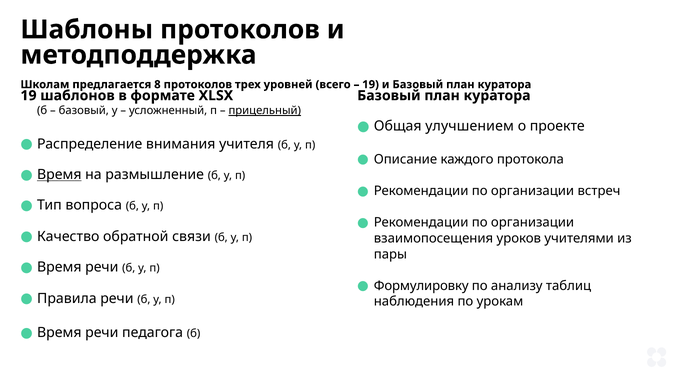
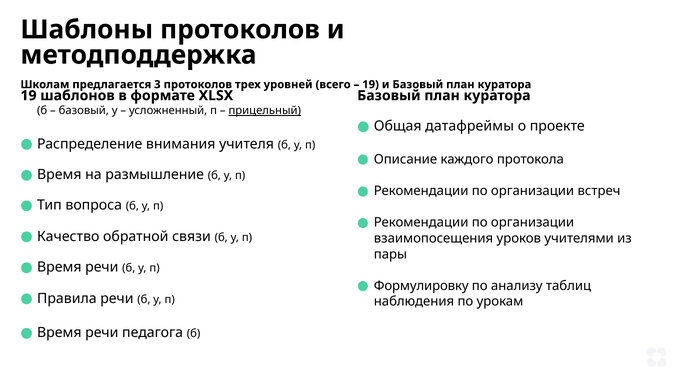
8: 8 -> 3 (157, 84)
улучшением: улучшением -> датафреймы (470, 126)
Время underline: present -> none (59, 175)
